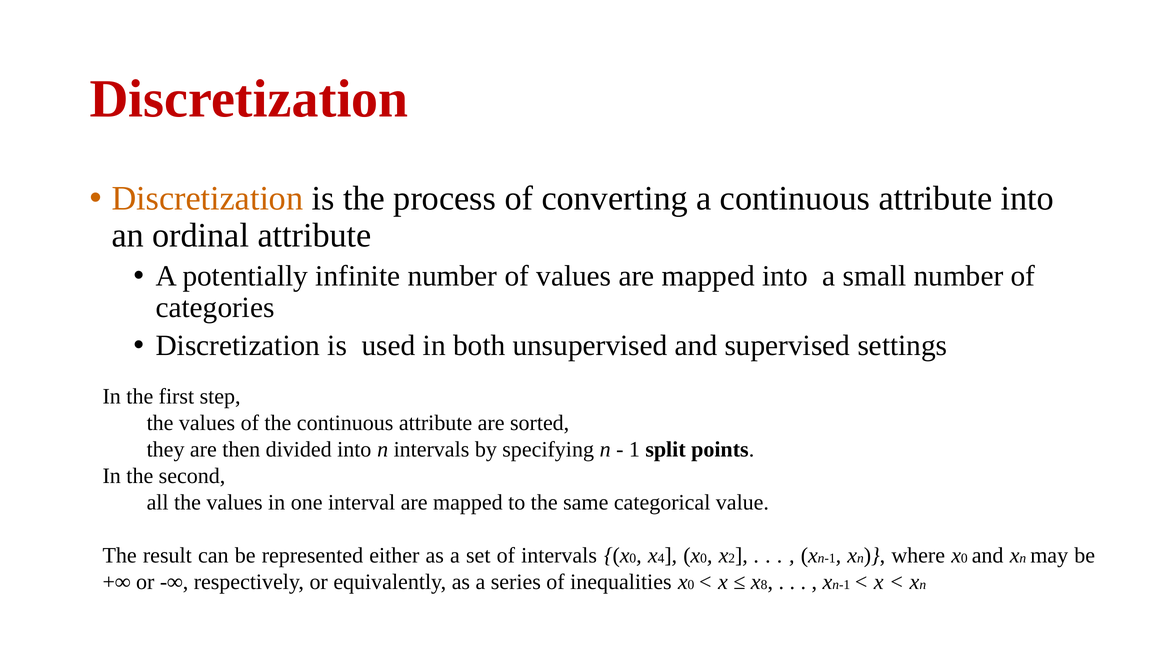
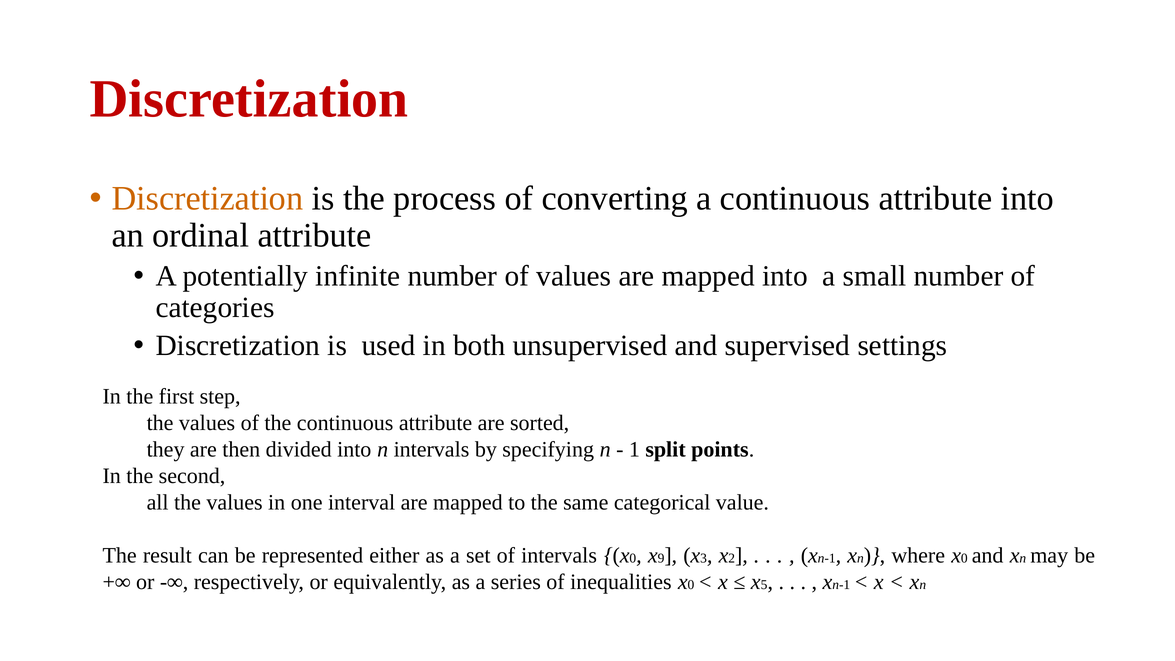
4: 4 -> 9 (661, 558)
0: 0 -> 3 (704, 558)
8: 8 -> 5 (764, 585)
